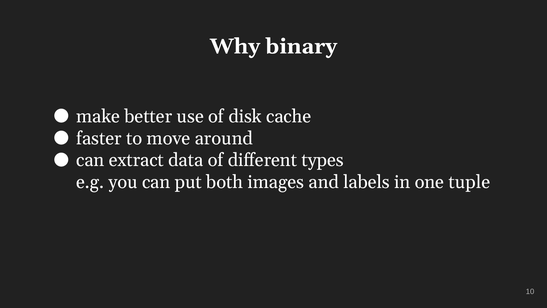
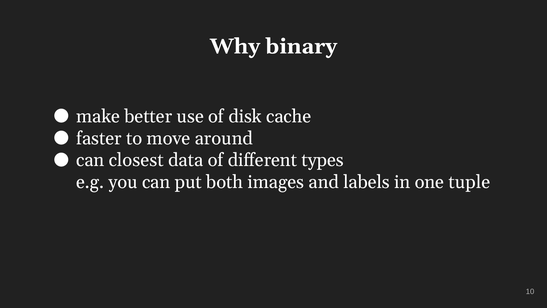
extract: extract -> closest (136, 160)
